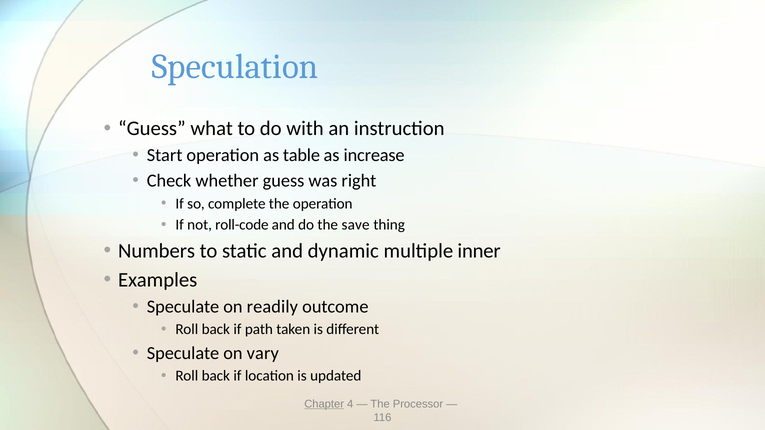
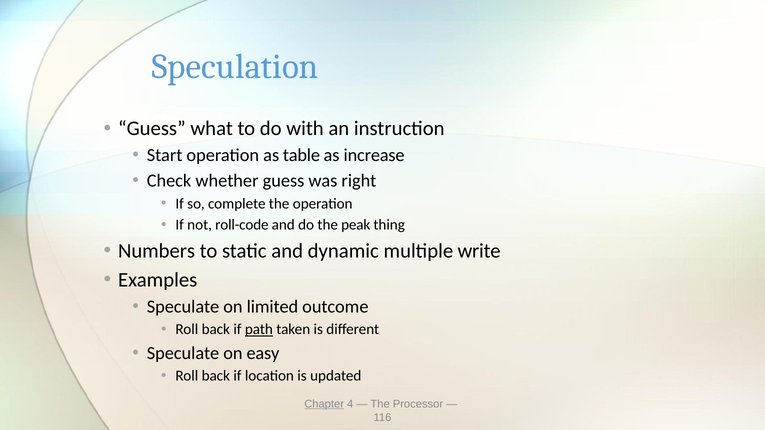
save: save -> peak (356, 225)
inner: inner -> write (479, 251)
readily: readily -> limited (272, 307)
path underline: none -> present (259, 330)
vary: vary -> easy (263, 353)
